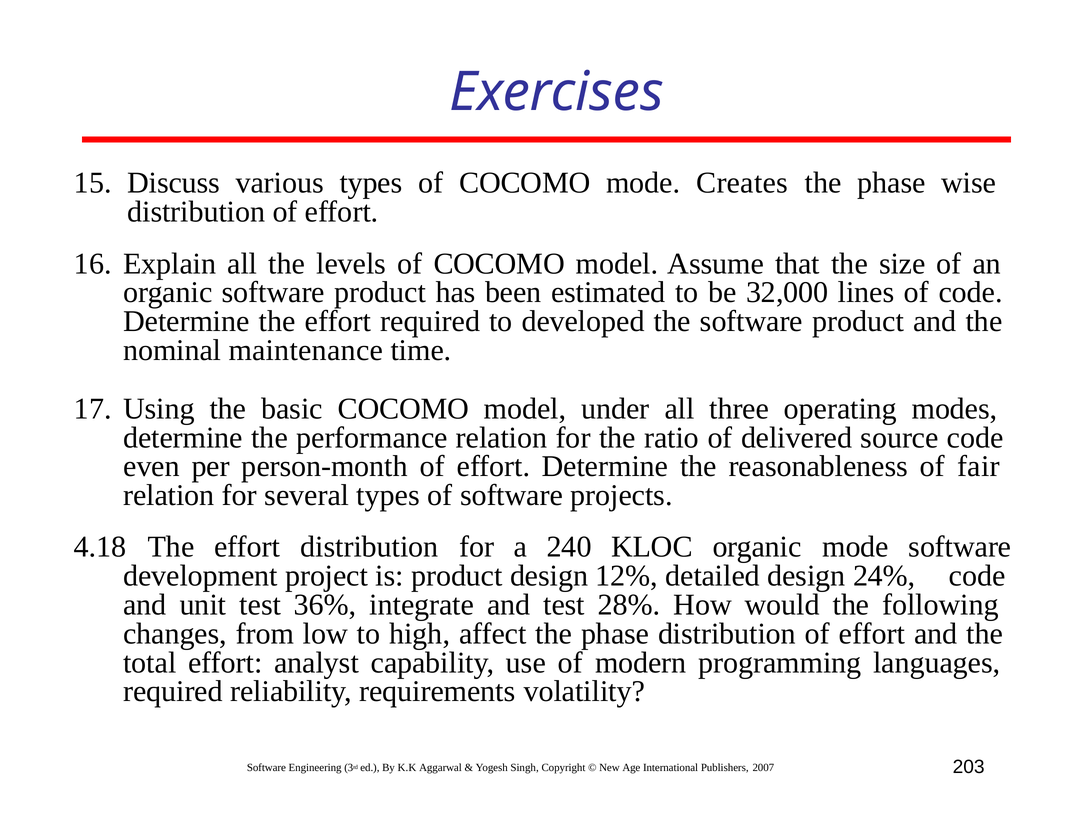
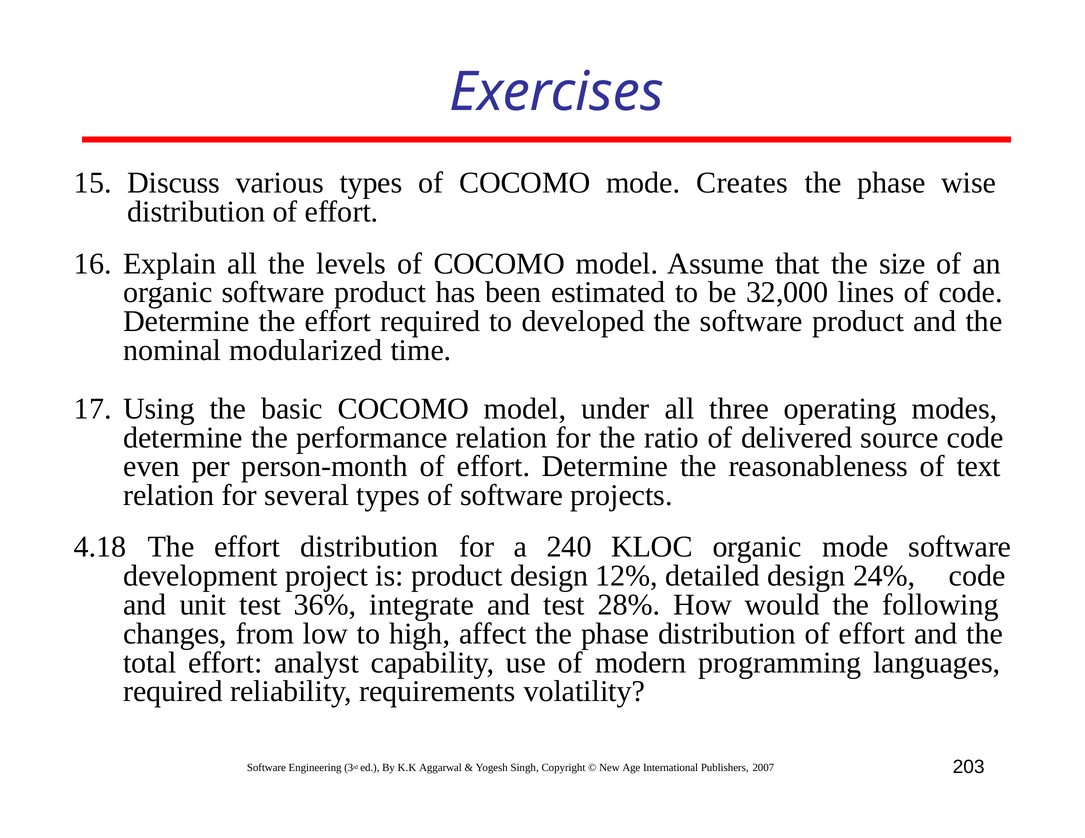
maintenance: maintenance -> modularized (306, 351)
fair: fair -> text (979, 467)
